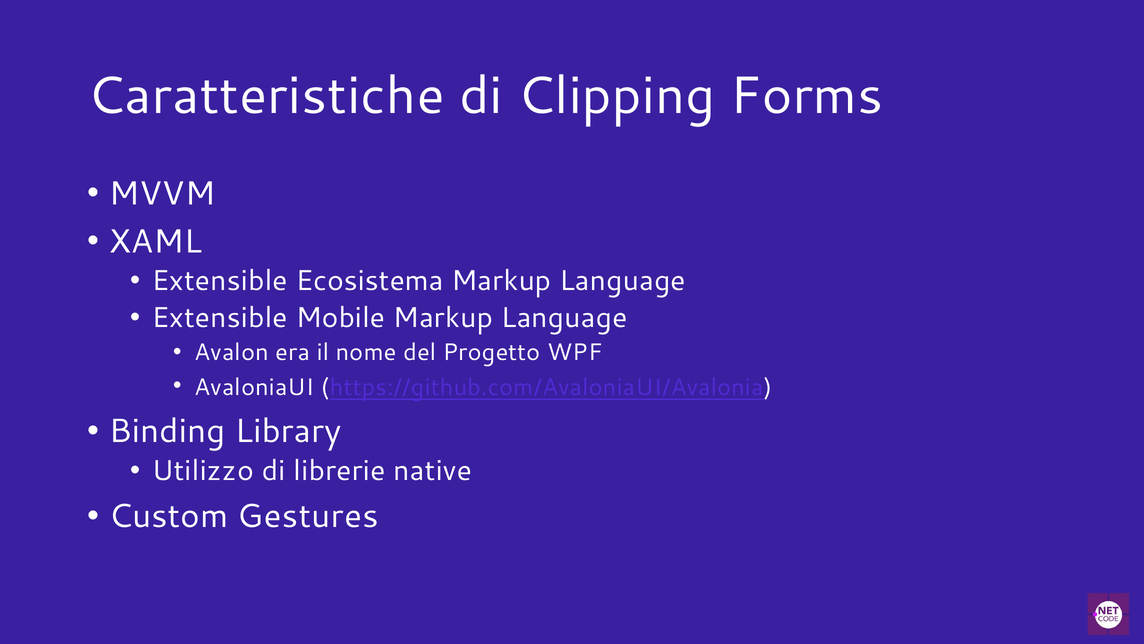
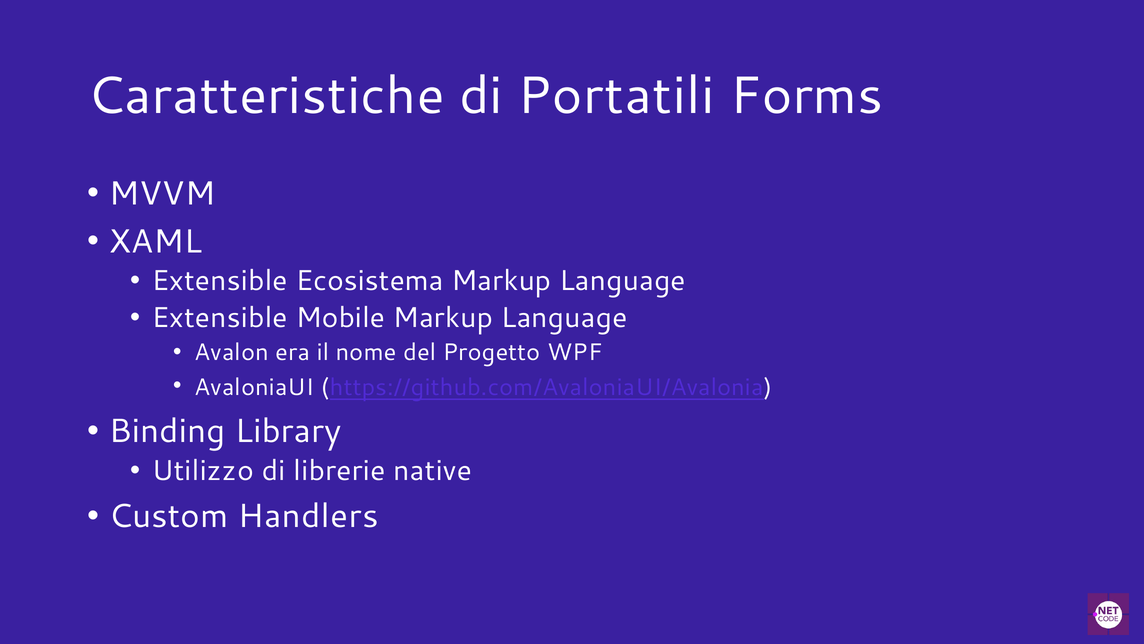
Clipping: Clipping -> Portatili (616, 96)
Gestures: Gestures -> Handlers (308, 516)
